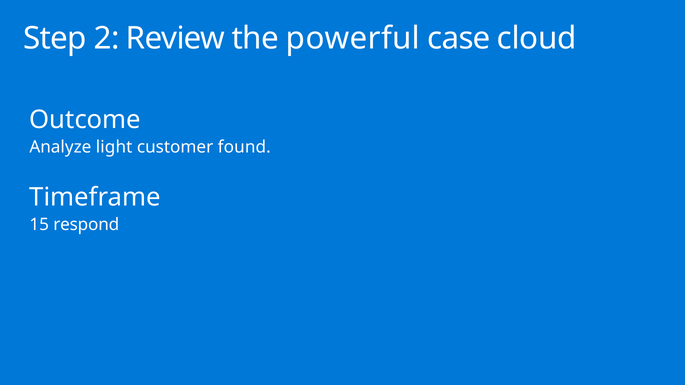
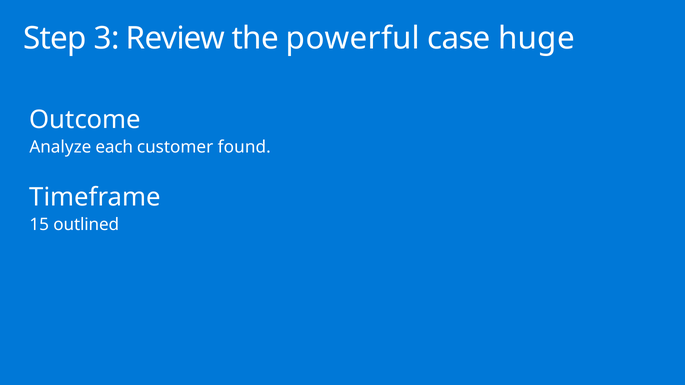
2: 2 -> 3 (107, 38)
cloud: cloud -> huge (536, 38)
light: light -> each (114, 147)
respond: respond -> outlined (86, 225)
